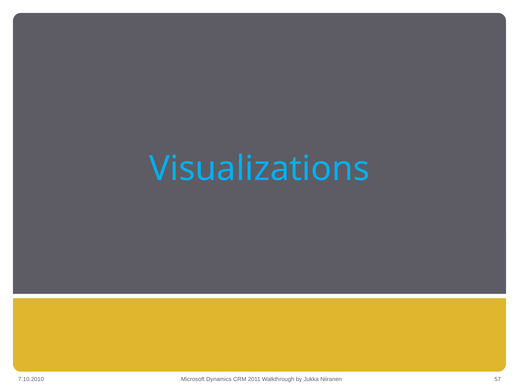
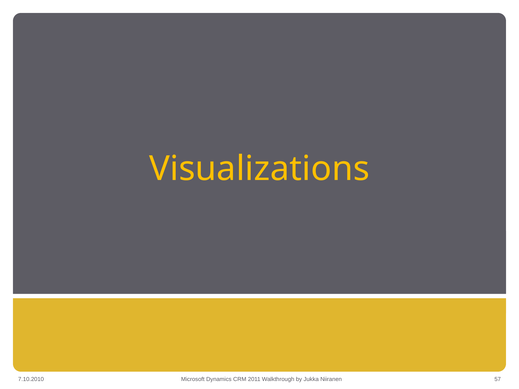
Visualizations colour: light blue -> yellow (259, 169)
